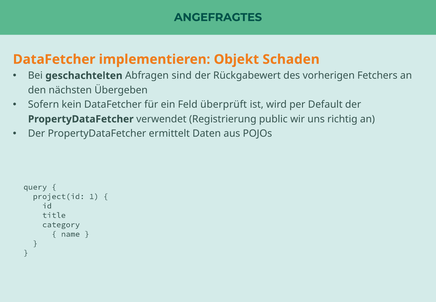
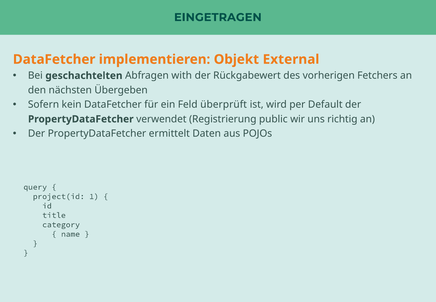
ANGEFRAGTES: ANGEFRAGTES -> EINGETRAGEN (218, 17)
Schaden: Schaden -> External (291, 59)
sind: sind -> with (182, 76)
